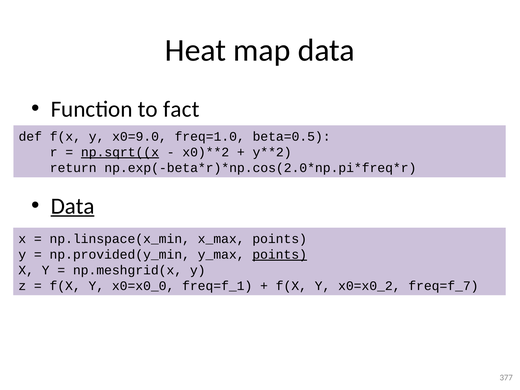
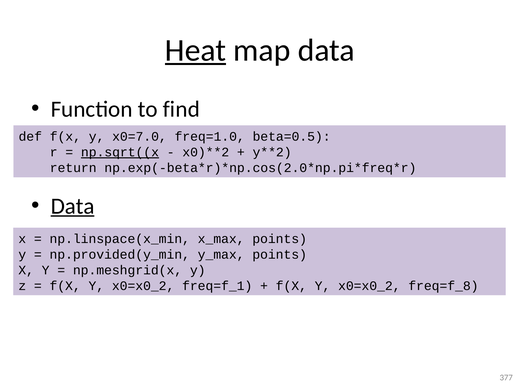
Heat underline: none -> present (196, 50)
fact: fact -> find (181, 109)
x0=9.0: x0=9.0 -> x0=7.0 (139, 137)
points underline: present -> none (280, 255)
x0=x0_0: x0=x0_0 -> x0=x0_2 (143, 286)
freq=f_7: freq=f_7 -> freq=f_8 (443, 286)
